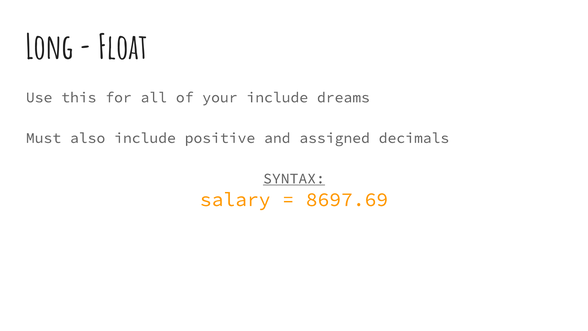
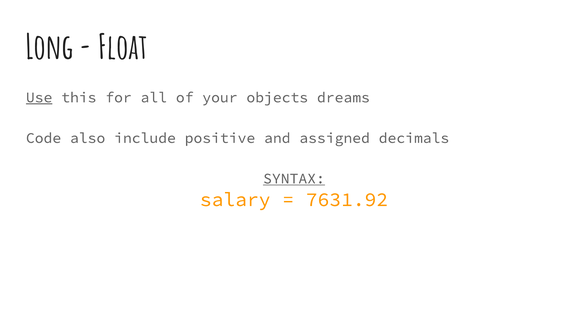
Use underline: none -> present (39, 97)
your include: include -> objects (277, 97)
Must: Must -> Code (44, 138)
8697.69: 8697.69 -> 7631.92 (347, 199)
